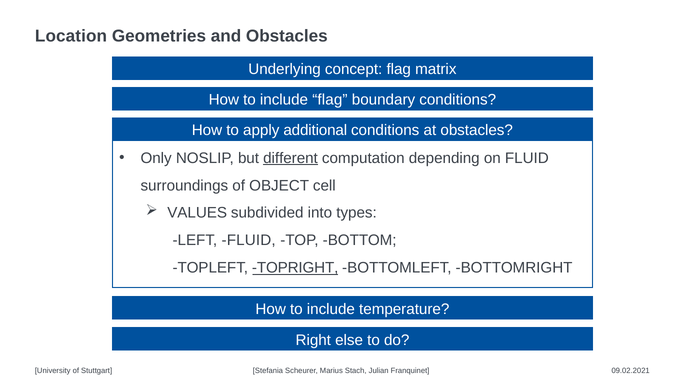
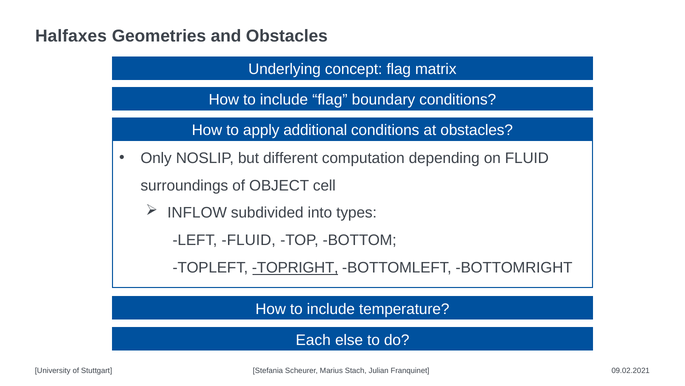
Location: Location -> Halfaxes (71, 36)
different underline: present -> none (291, 158)
VALUES: VALUES -> INFLOW (197, 213)
Right: Right -> Each (313, 339)
